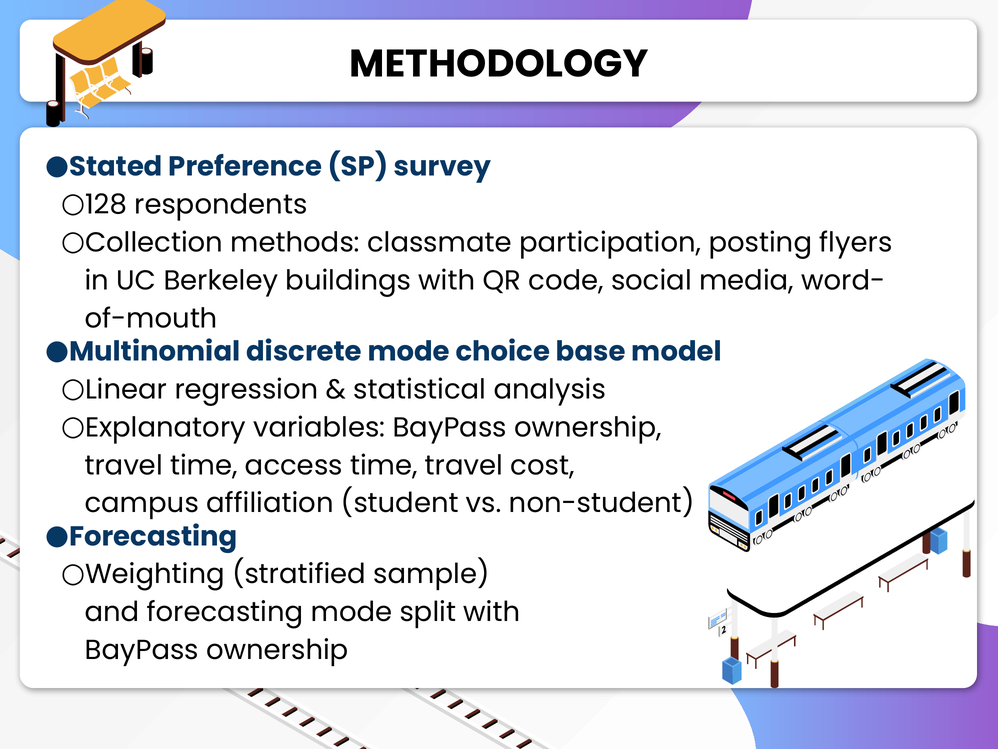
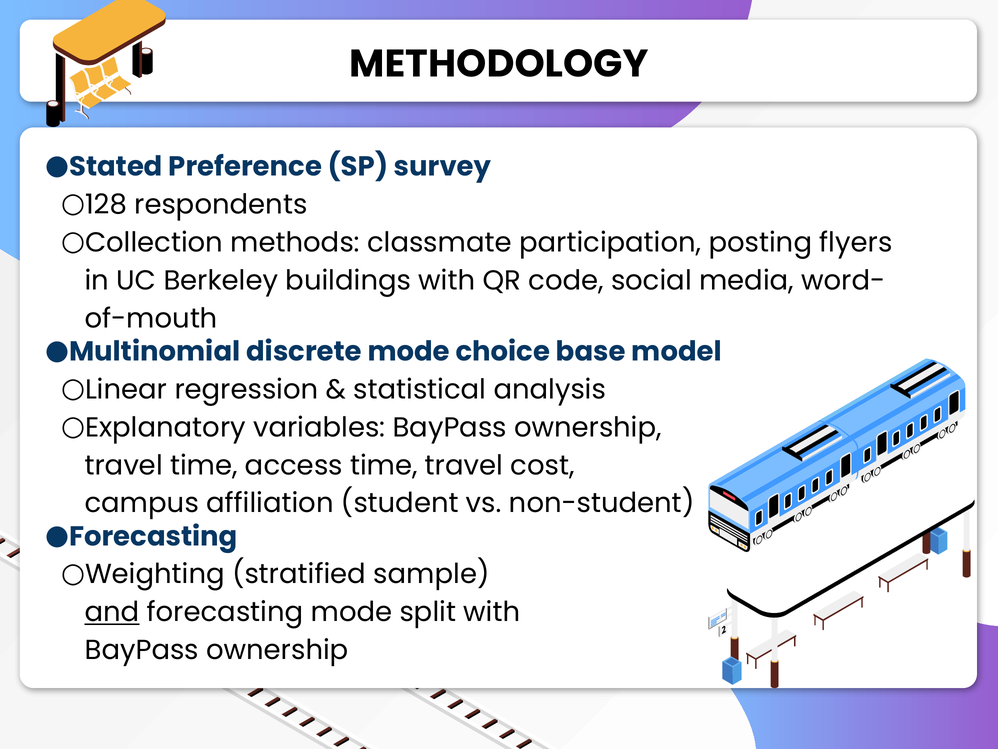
and underline: none -> present (112, 612)
